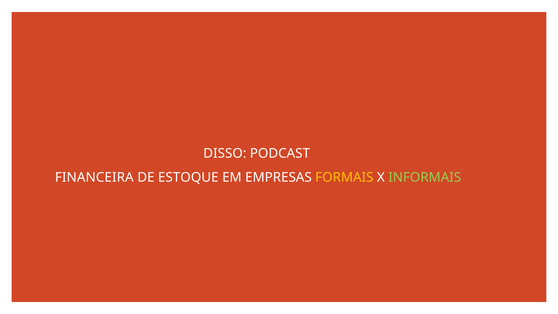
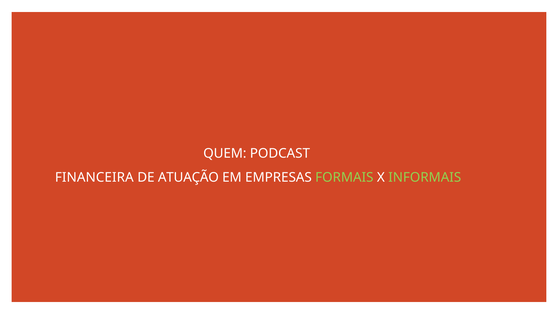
DISSO: DISSO -> QUEM (225, 153)
ESTOQUE: ESTOQUE -> ATUAÇÃO (188, 177)
FORMAIS colour: yellow -> light green (344, 177)
